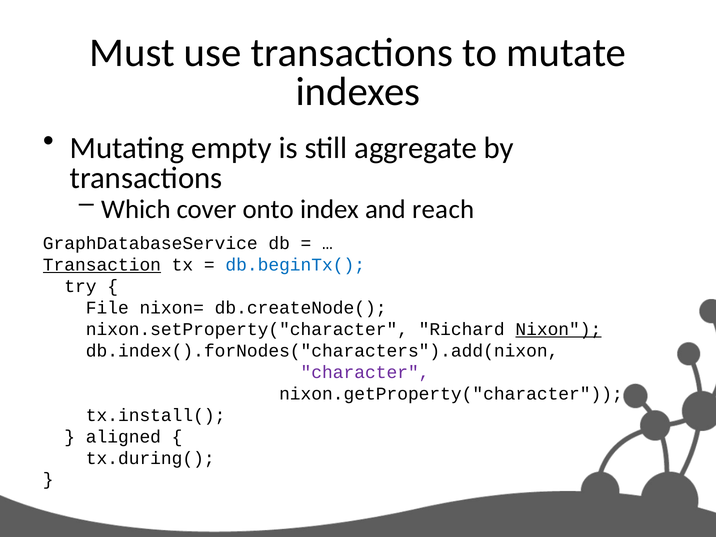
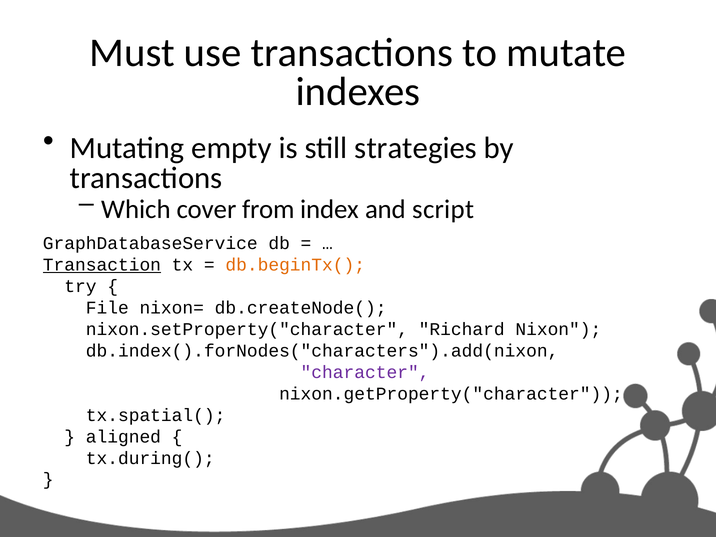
aggregate: aggregate -> strategies (416, 148)
onto: onto -> from (268, 209)
reach: reach -> script (443, 209)
db.beginTx( colour: blue -> orange (295, 265)
Nixon underline: present -> none (558, 329)
tx.install(: tx.install( -> tx.spatial( (156, 415)
